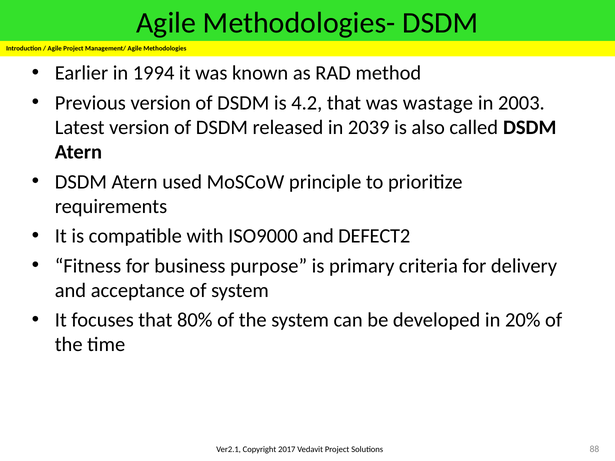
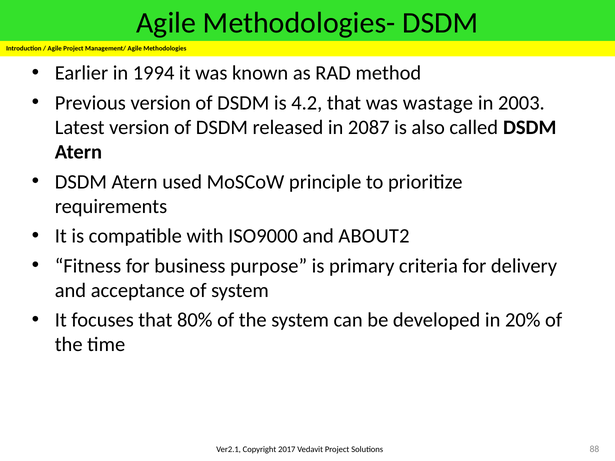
2039: 2039 -> 2087 (369, 128)
DEFECT2: DEFECT2 -> ABOUT2 (374, 236)
